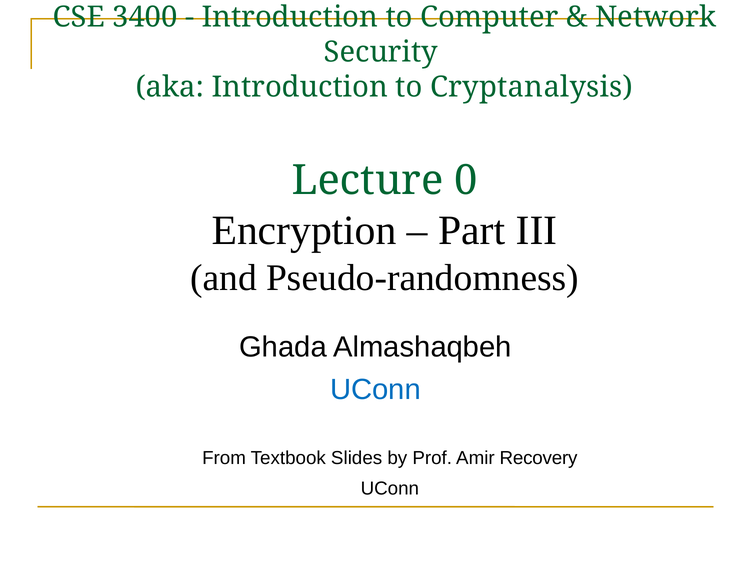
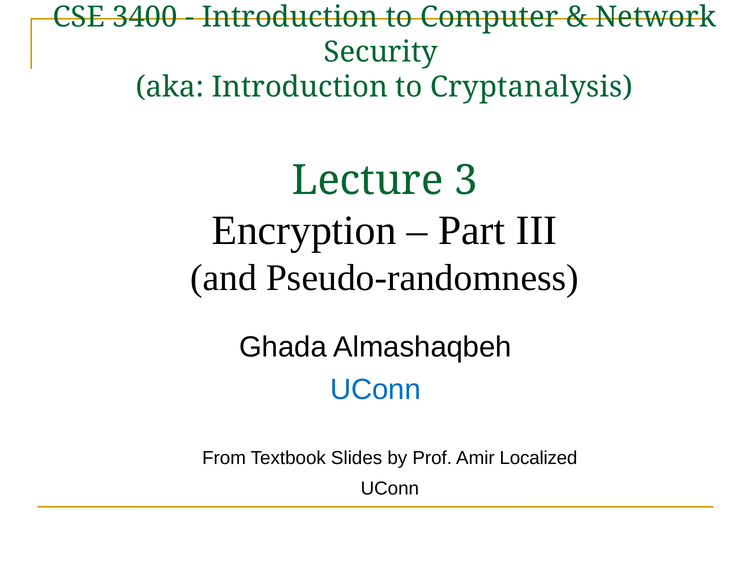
0: 0 -> 3 (466, 181)
Recovery: Recovery -> Localized (539, 458)
